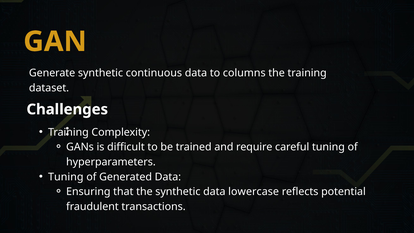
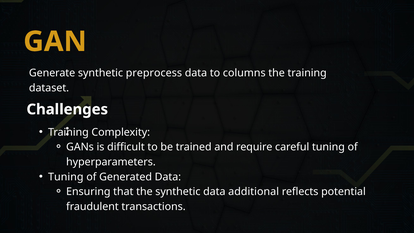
continuous: continuous -> preprocess (154, 73)
lowercase: lowercase -> additional (254, 192)
